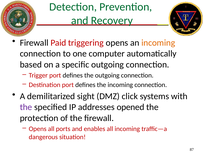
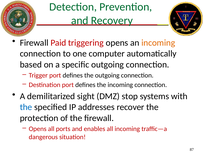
click: click -> stop (130, 96)
the colour: purple -> blue (26, 107)
opened: opened -> recover (130, 107)
